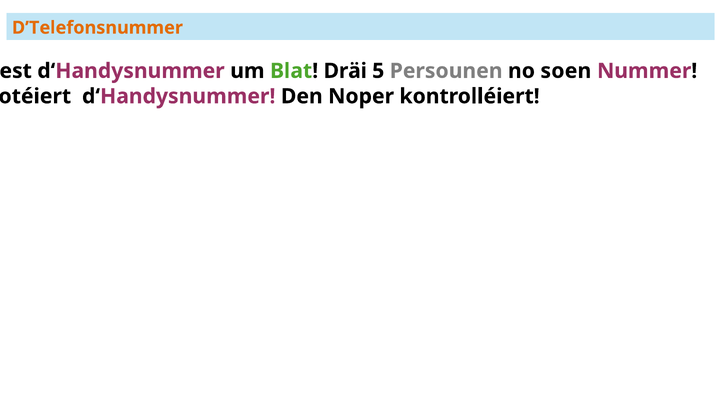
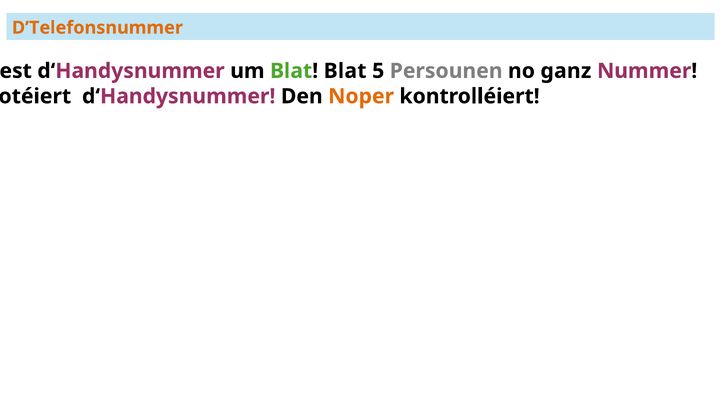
Blat Dräi: Dräi -> Blat (345, 71)
soen: soen -> ganz (566, 71)
Noper colour: black -> orange (361, 96)
